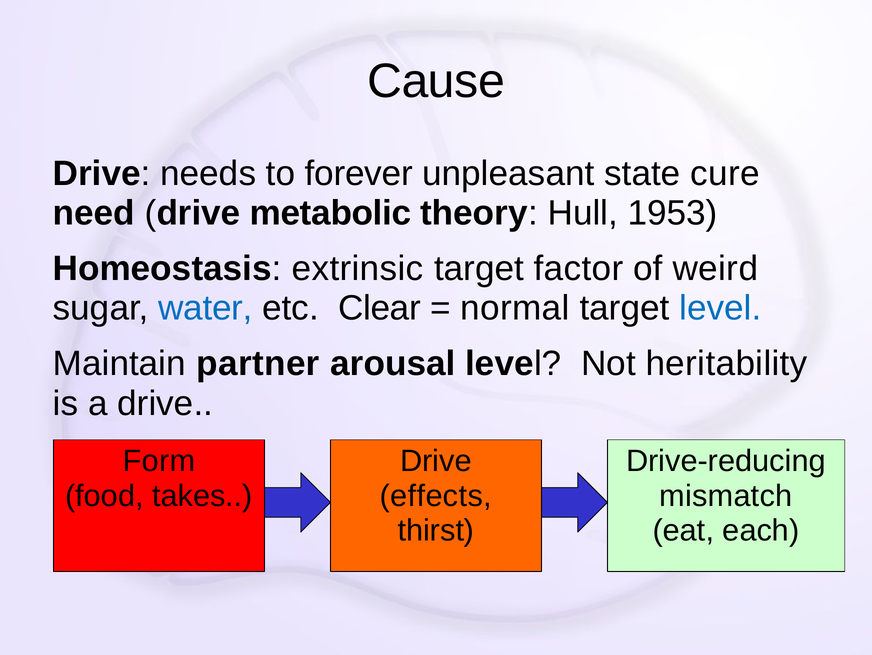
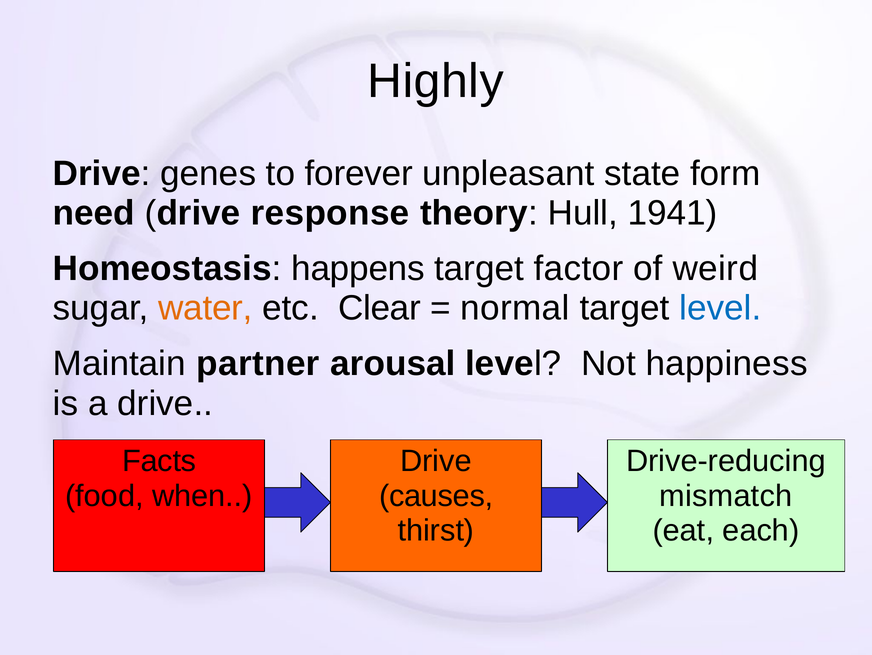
Cause: Cause -> Highly (436, 81)
needs: needs -> genes (208, 173)
cure: cure -> form (725, 173)
metabolic: metabolic -> response (330, 213)
1953: 1953 -> 1941 (673, 213)
extrinsic: extrinsic -> happens (358, 268)
water colour: blue -> orange (205, 308)
heritability: heritability -> happiness (727, 363)
Form: Form -> Facts (159, 461)
takes: takes -> when (202, 496)
effects: effects -> causes (436, 496)
